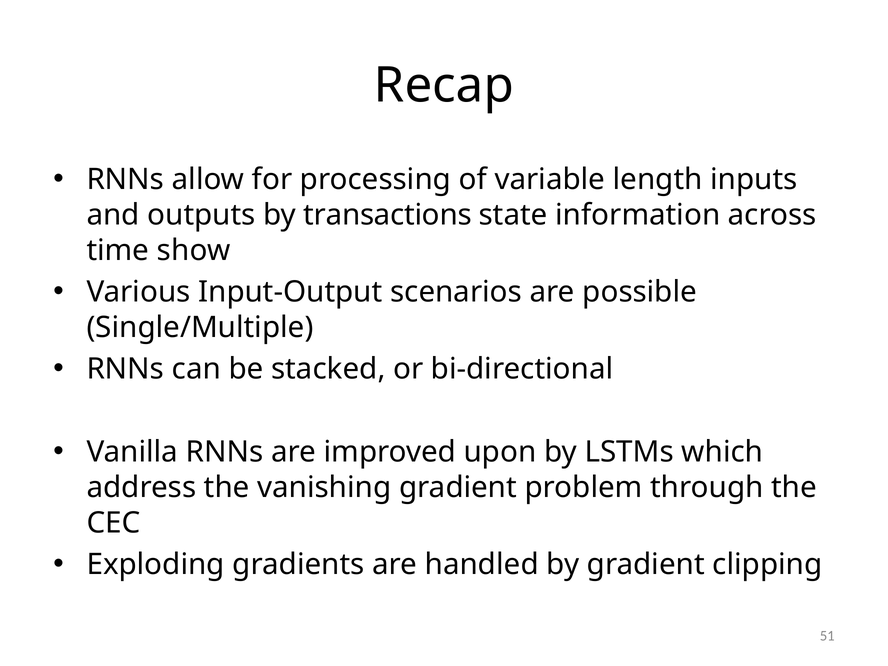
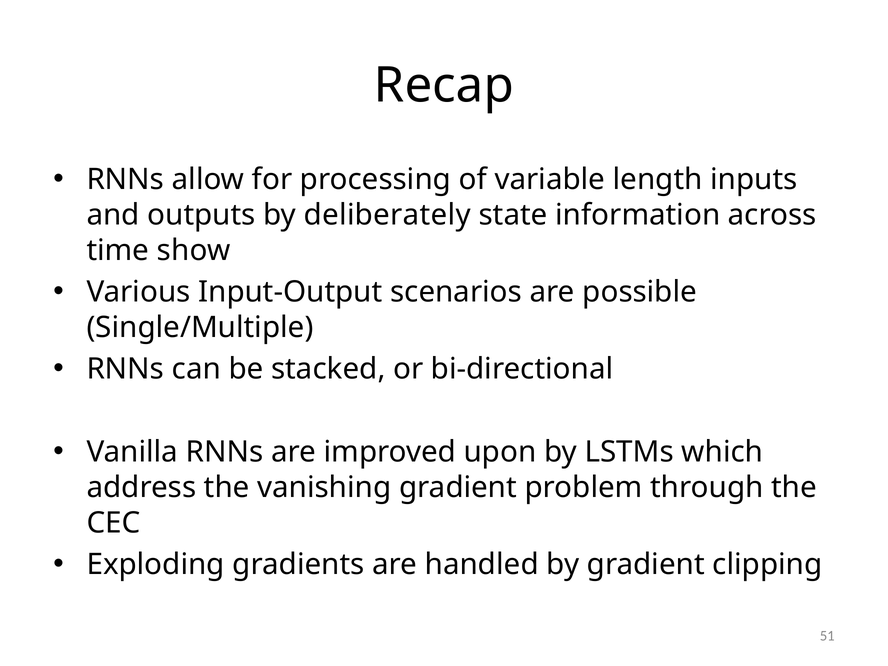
transactions: transactions -> deliberately (387, 215)
